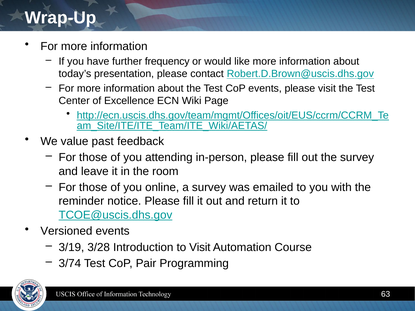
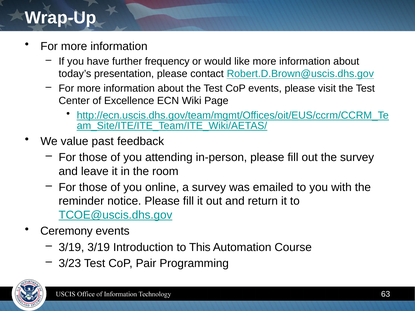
Versioned: Versioned -> Ceremony (66, 231)
3/19 3/28: 3/28 -> 3/19 (99, 247)
to Visit: Visit -> This (200, 247)
3/74: 3/74 -> 3/23 (70, 264)
